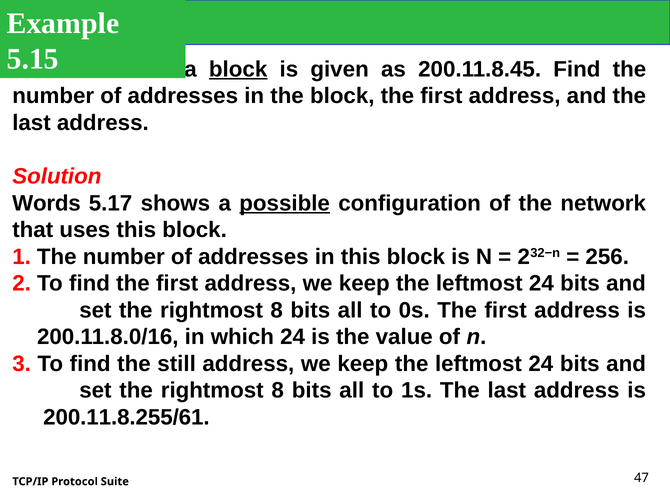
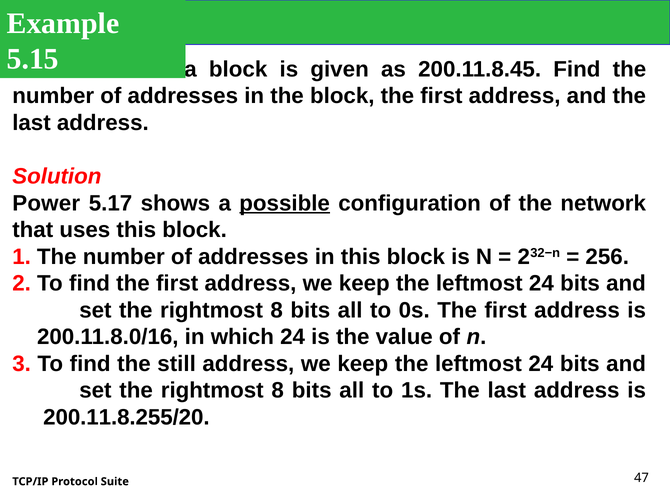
block underline: present -> none (238, 69)
Words: Words -> Power (46, 203)
200.11.8.255/61: 200.11.8.255/61 -> 200.11.8.255/20 (126, 418)
